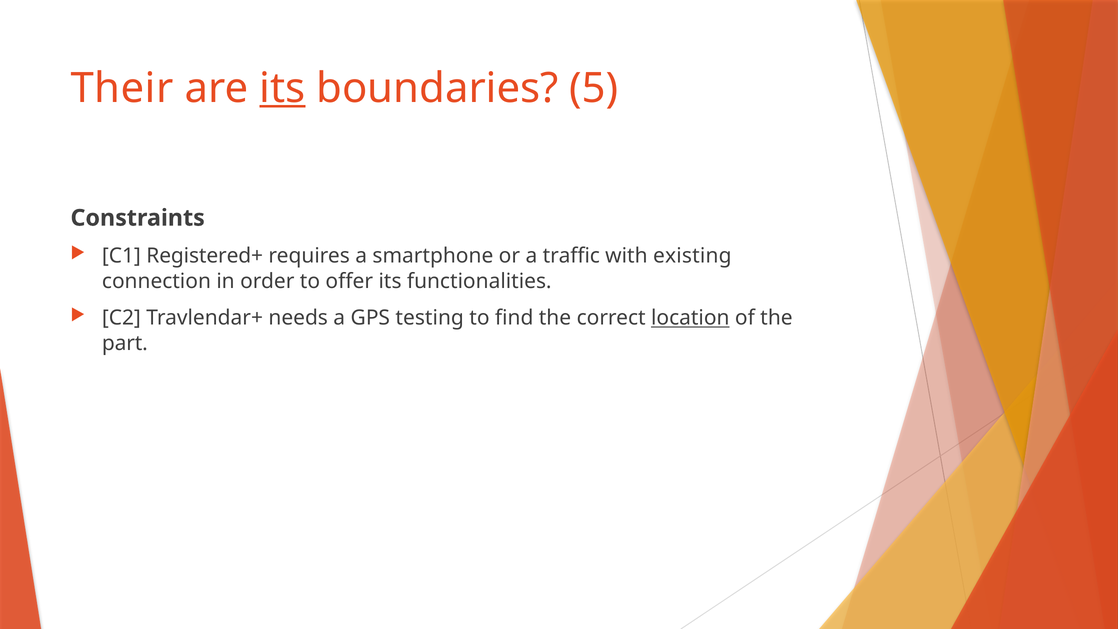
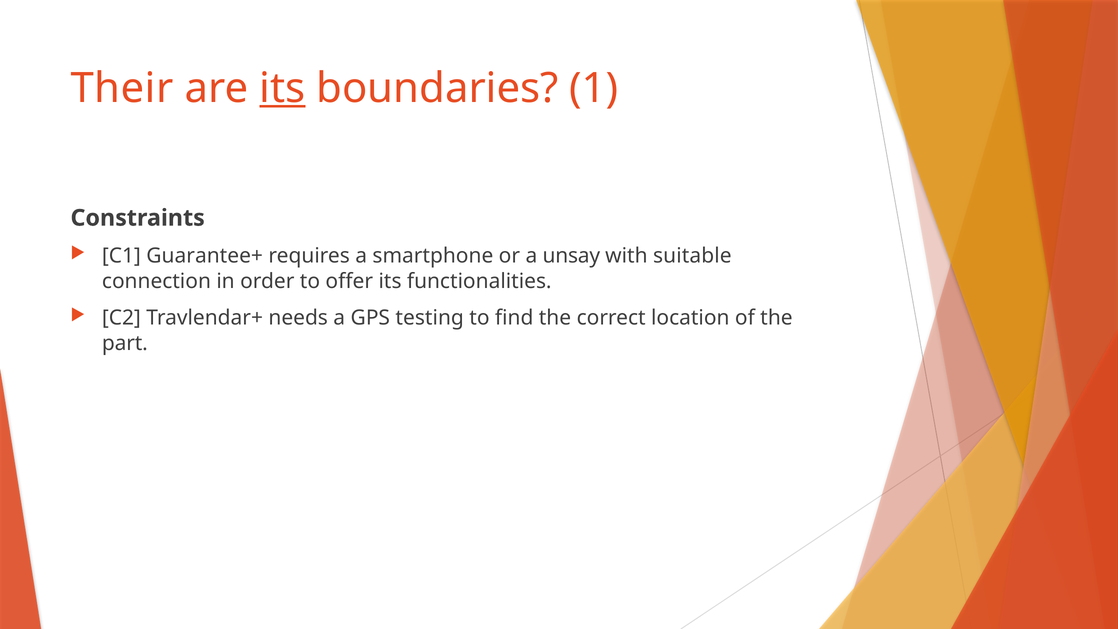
5: 5 -> 1 (594, 88)
Registered+: Registered+ -> Guarantee+ (205, 256)
traffic: traffic -> unsay (571, 256)
existing: existing -> suitable (692, 256)
location underline: present -> none (690, 318)
